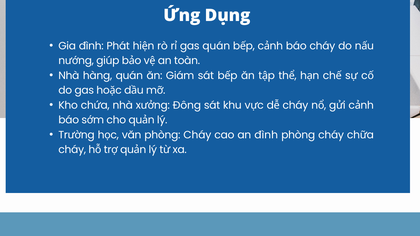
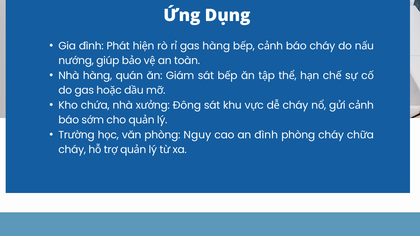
gas quán: quán -> hàng (216, 46)
văn phòng Cháy: Cháy -> Nguy (197, 135)
